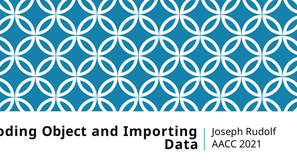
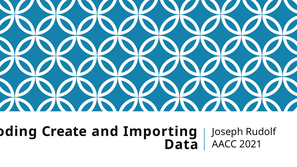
Object: Object -> Create (64, 132)
